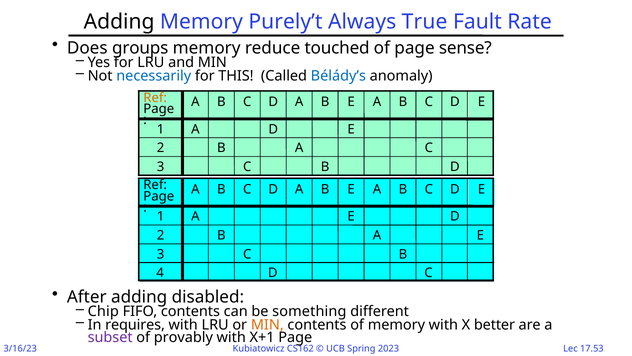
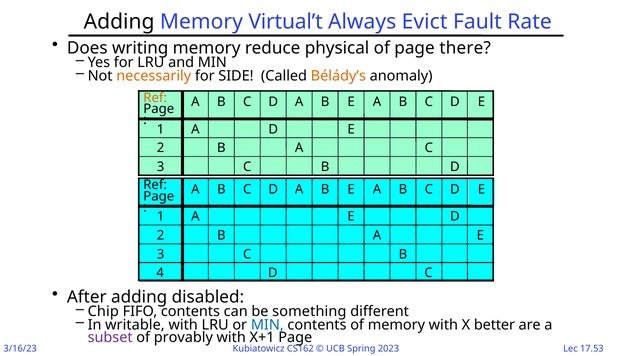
Purely’t: Purely’t -> Virtual’t (286, 22)
True: True -> Evict (425, 22)
groups: groups -> writing (140, 48)
touched: touched -> physical (337, 48)
sense: sense -> there (465, 48)
necessarily colour: blue -> orange (154, 76)
THIS: THIS -> SIDE (236, 76)
Bélády’s colour: blue -> orange (338, 76)
requires: requires -> writable (135, 324)
MIN colour: orange -> blue (267, 324)
